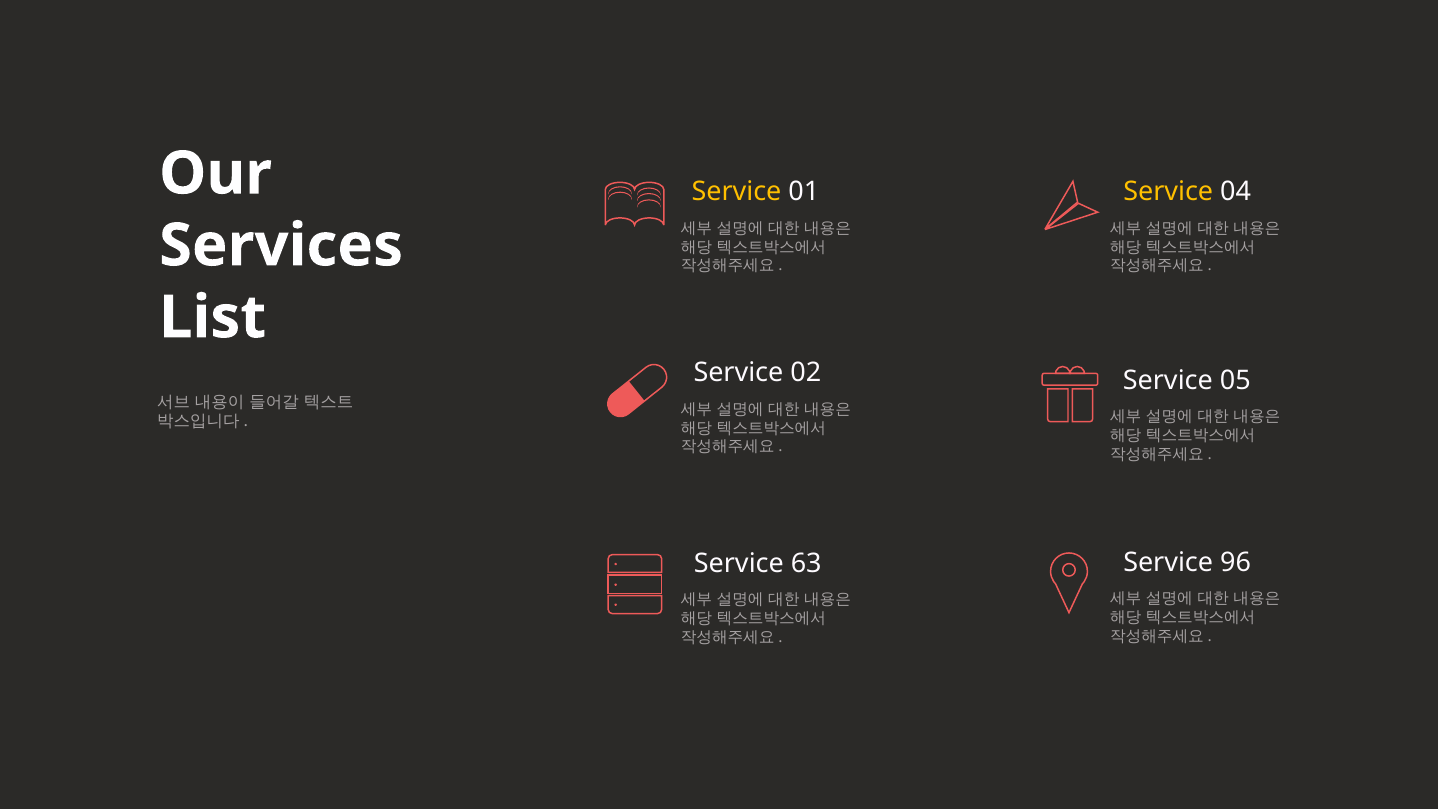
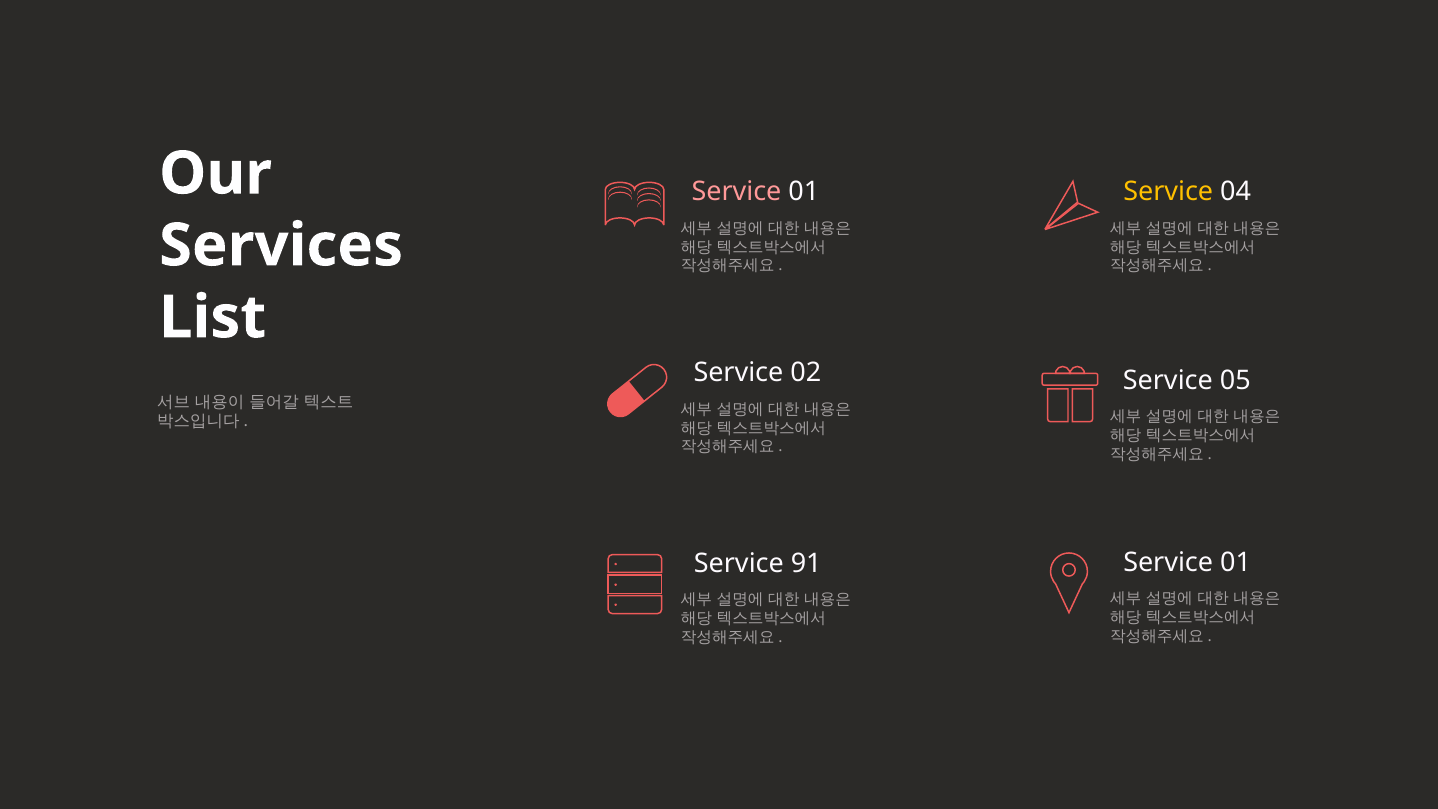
Service colour: yellow -> pink (736, 192)
96: 96 -> 01 (1236, 562)
63: 63 -> 91 (806, 563)
